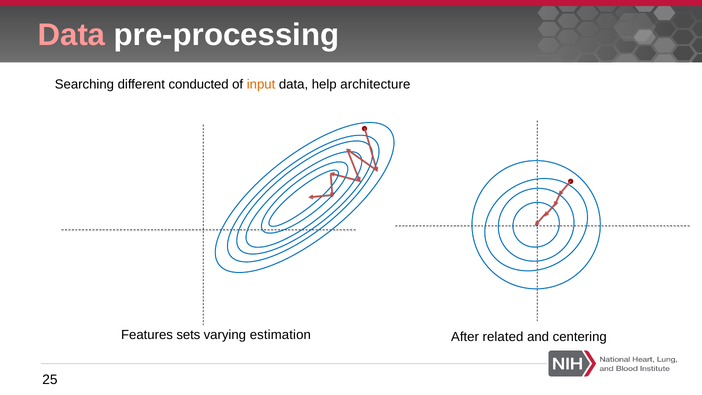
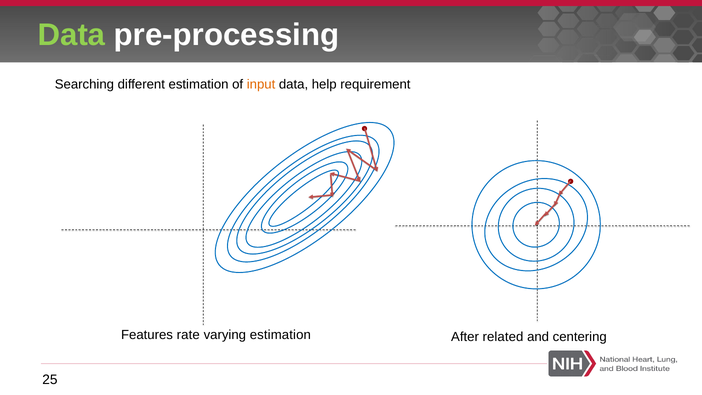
Data colour: pink -> light green (71, 35)
different conducted: conducted -> estimation (199, 84)
architecture: architecture -> requirement (375, 84)
sets: sets -> rate (188, 335)
